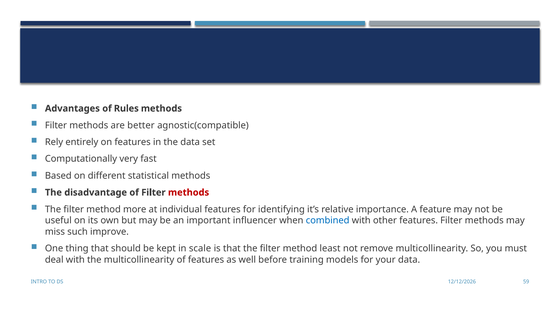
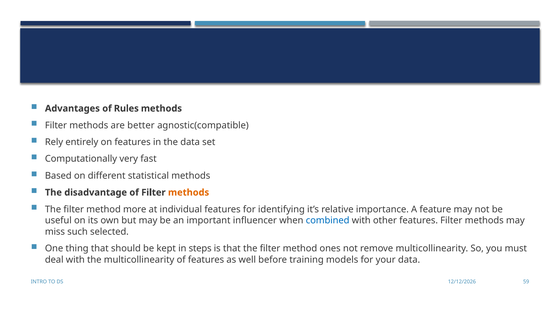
methods colour: red -> orange (189, 192)
improve: improve -> selected (109, 232)
scale: scale -> steps (200, 248)
least: least -> ones (330, 248)
